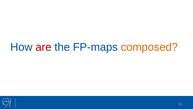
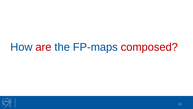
composed colour: orange -> red (149, 47)
